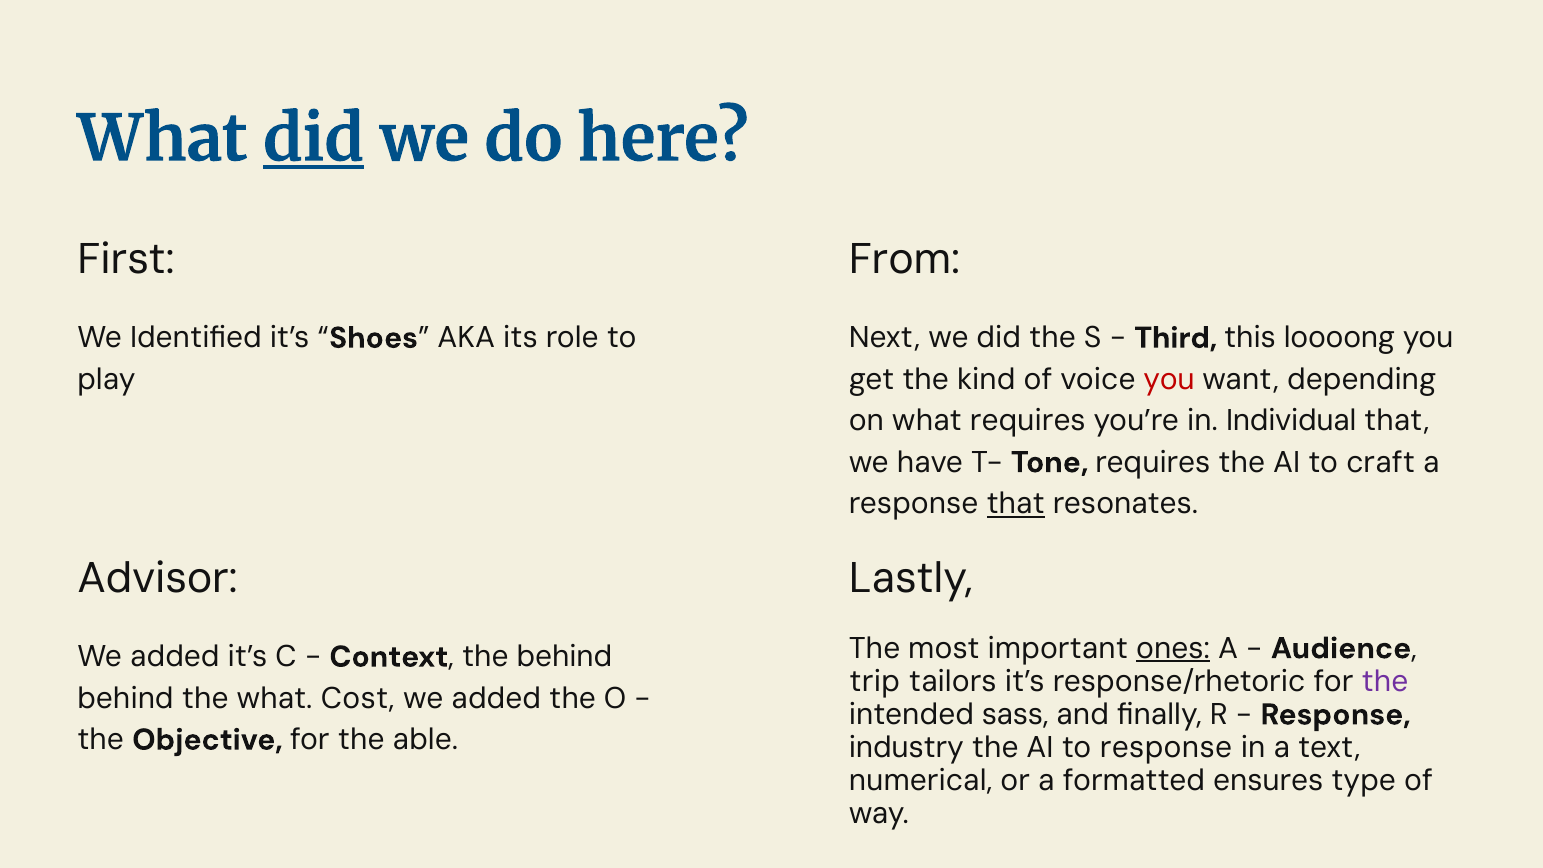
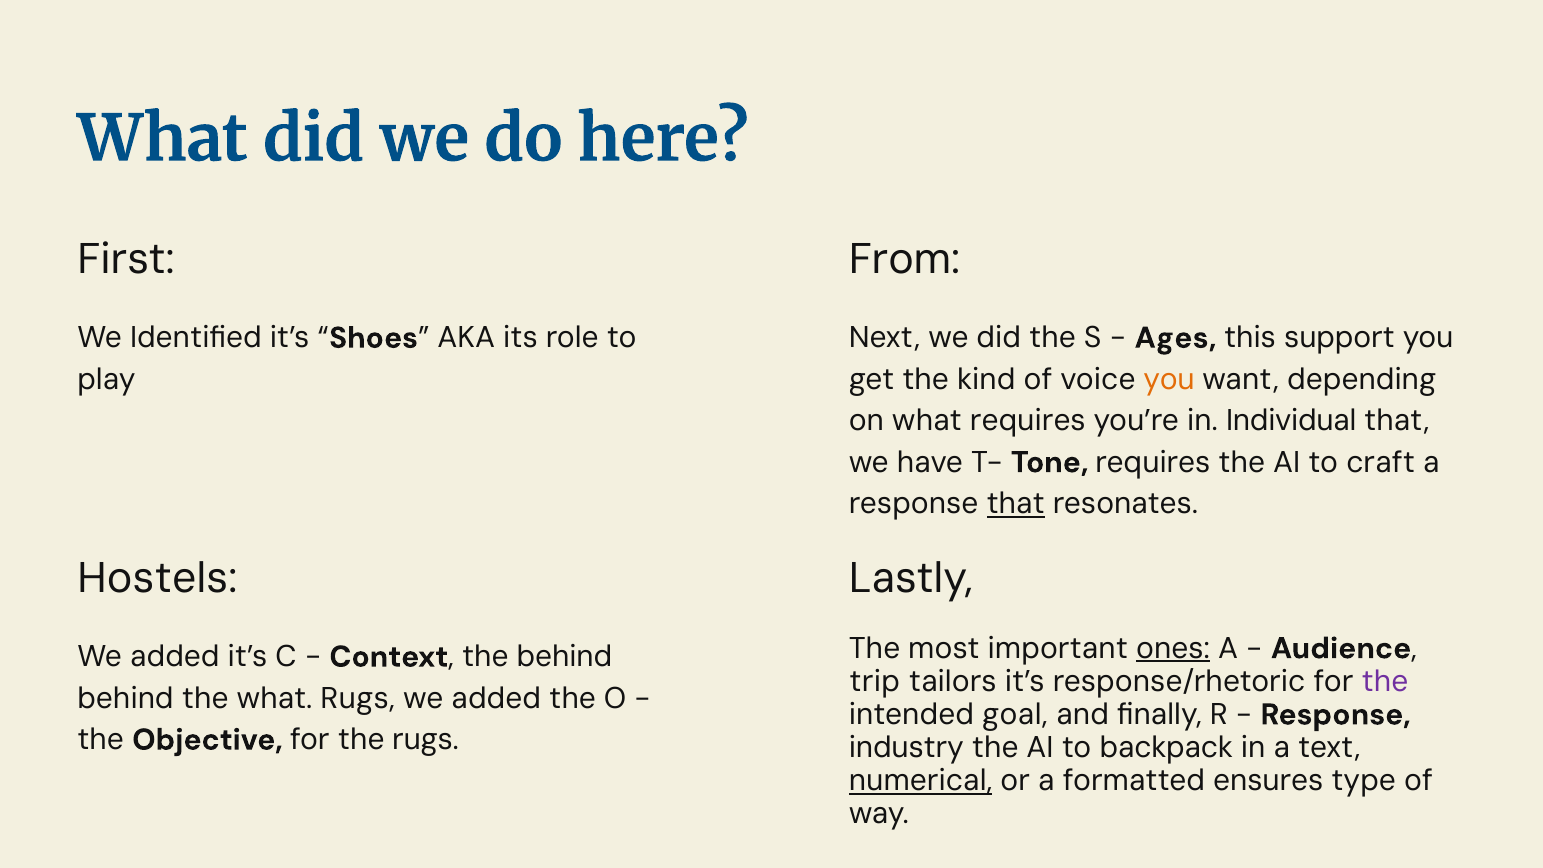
did underline: present -> none (314, 139)
Third: Third -> Ages (1175, 338)
loooong: loooong -> support (1340, 338)
you colour: red -> orange (1169, 379)
Advisor: Advisor -> Hostels (157, 579)
what Cost: Cost -> Rugs (358, 698)
sass: sass -> goal (1015, 715)
the able: able -> rugs (426, 740)
to response: response -> backpack (1166, 748)
numerical underline: none -> present (921, 781)
